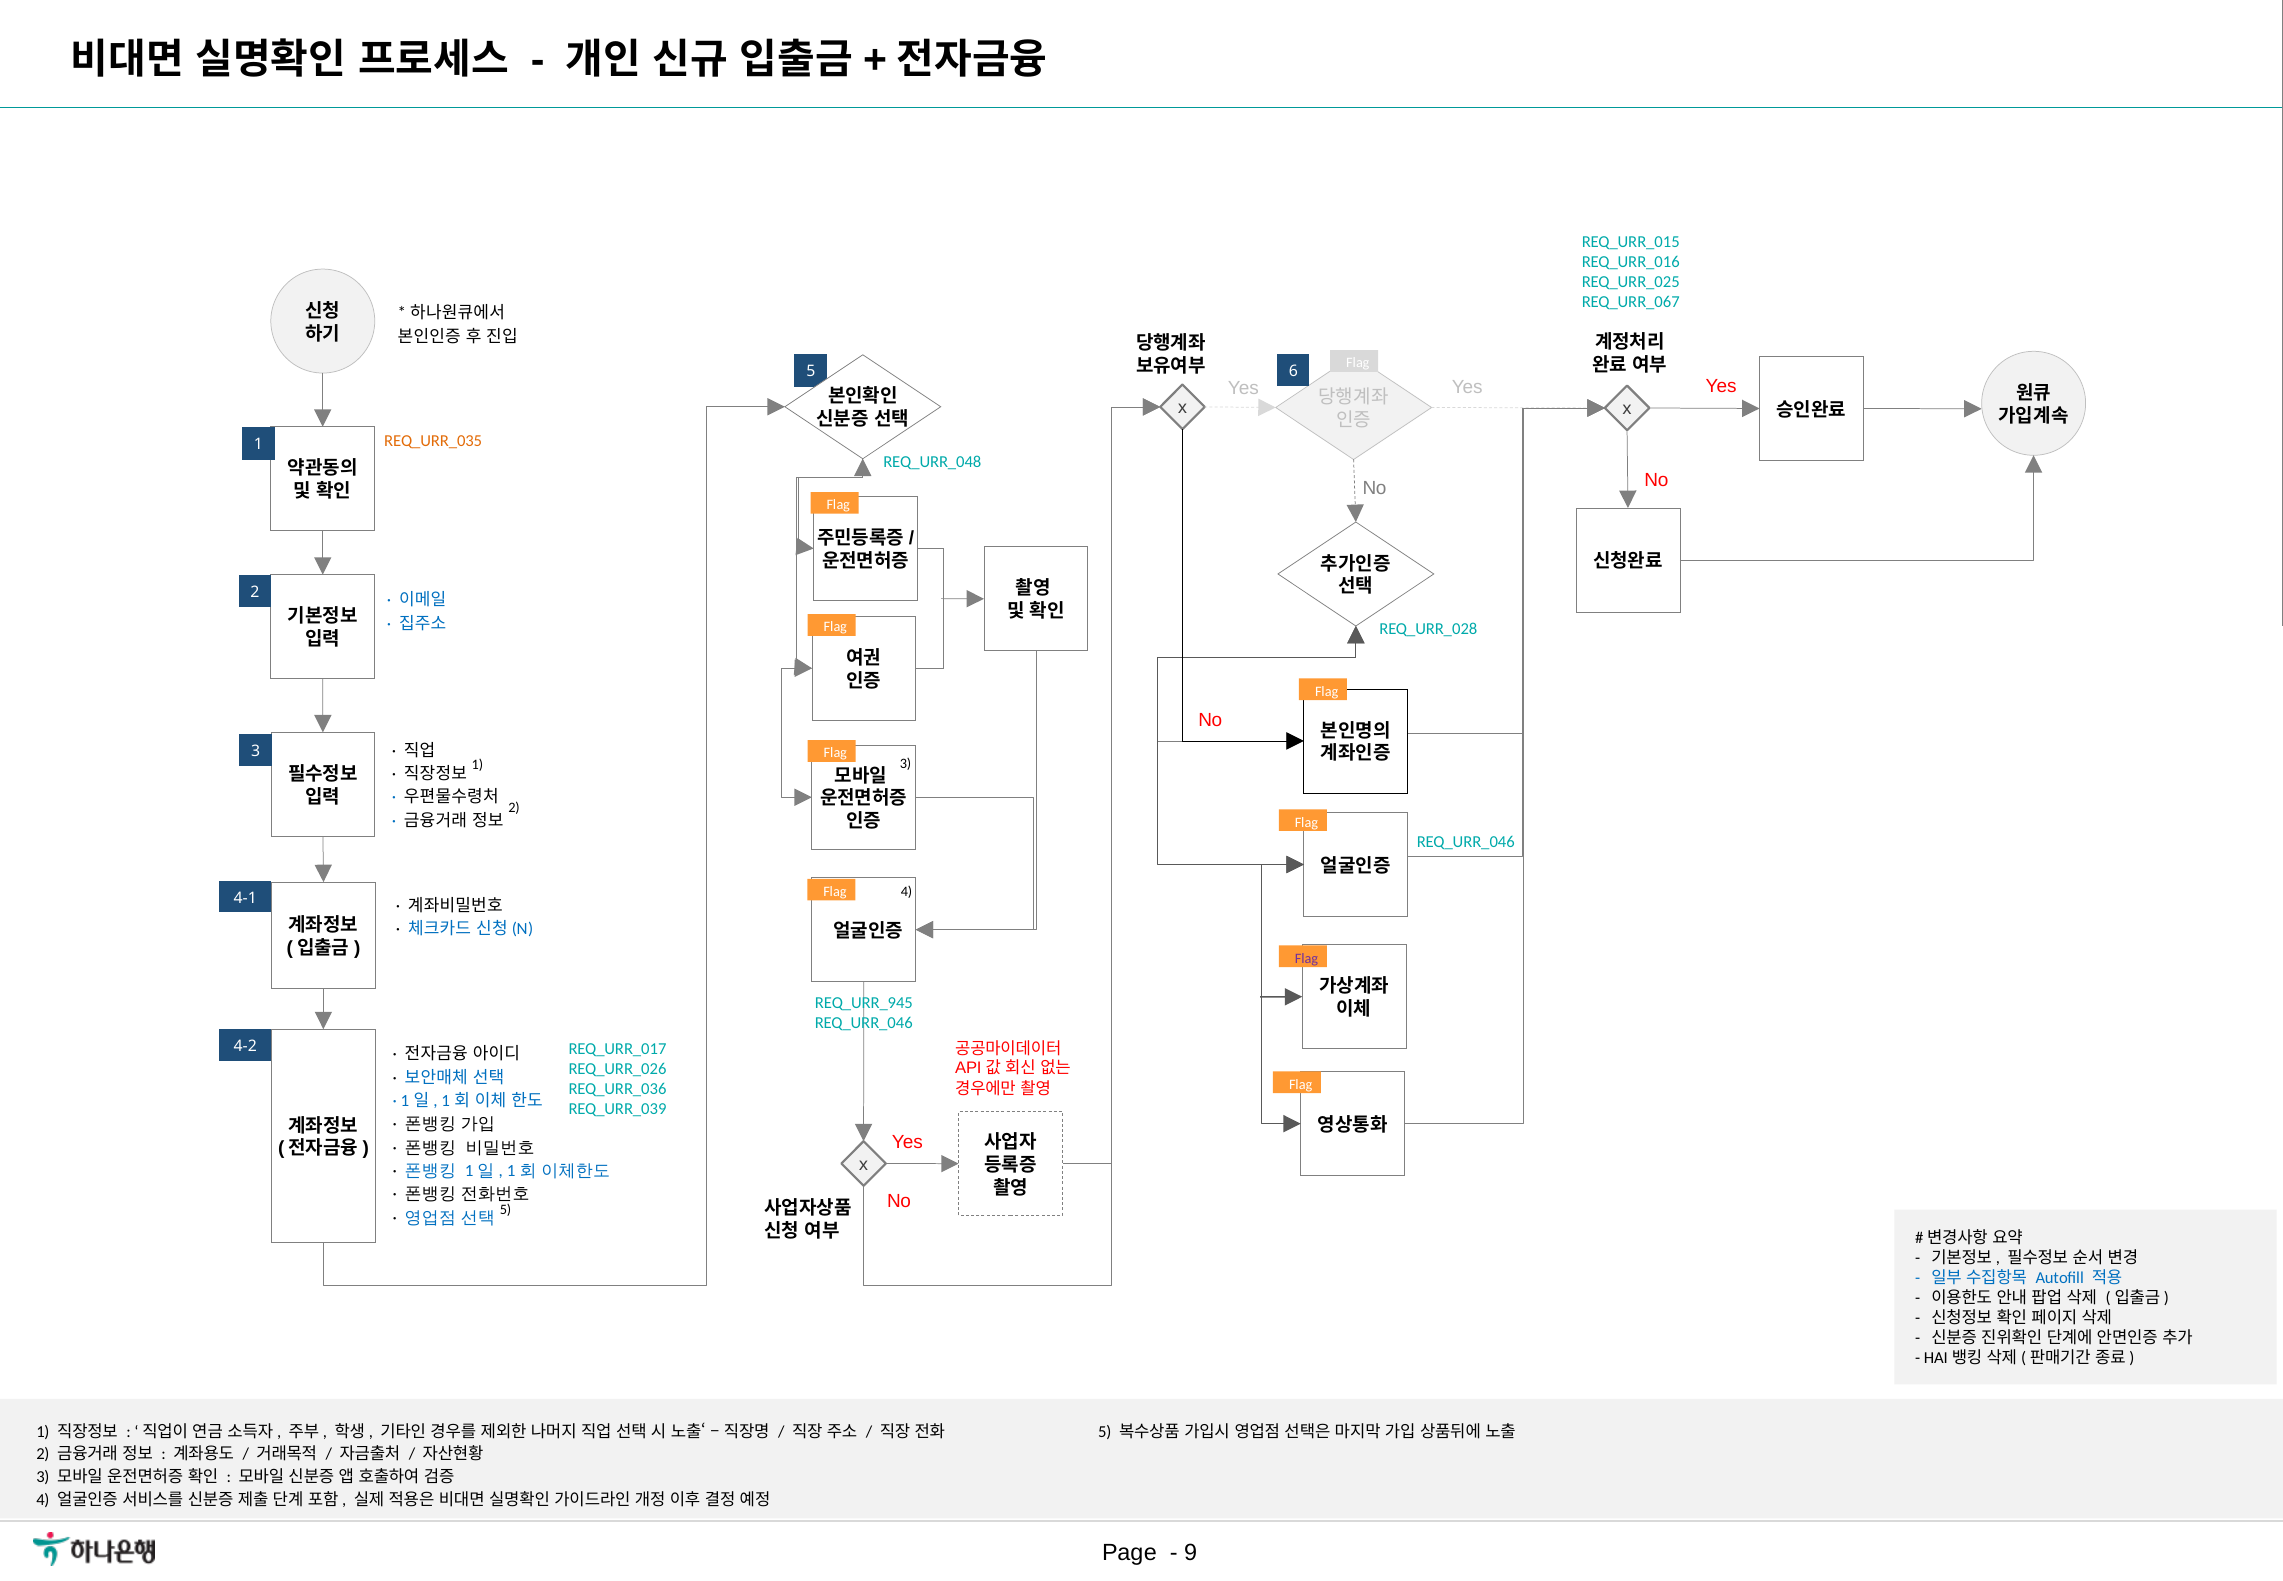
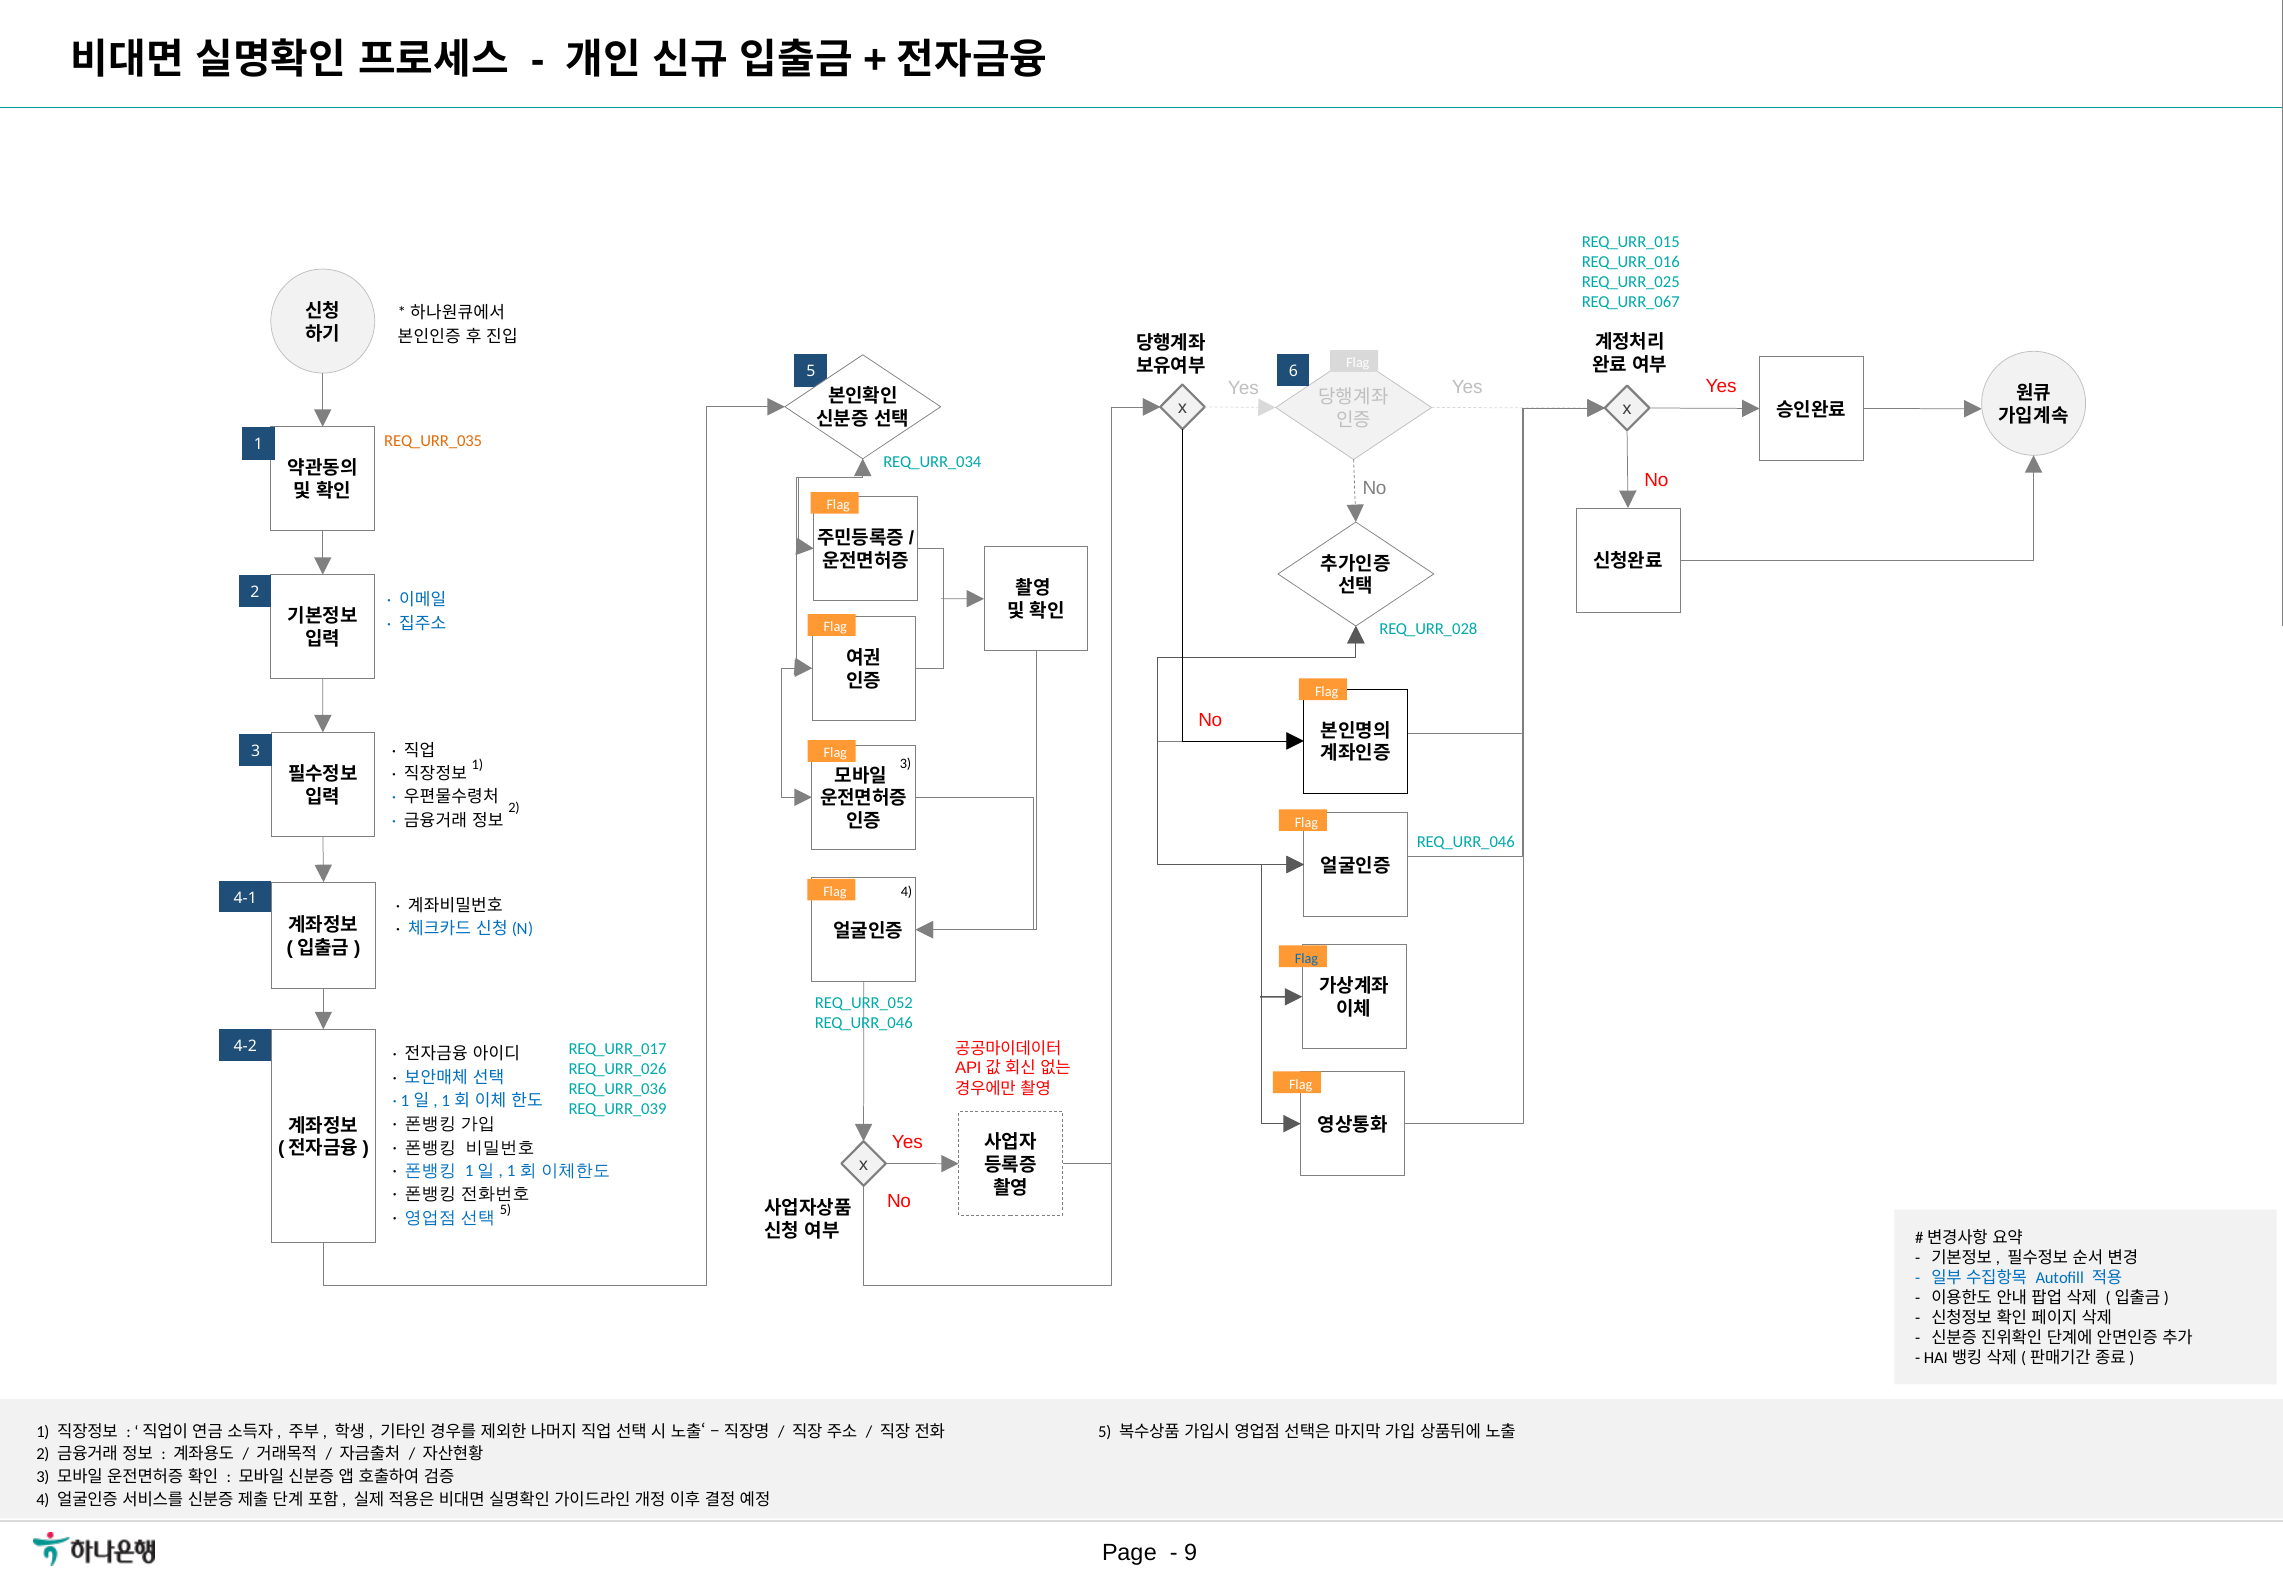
REQ_URR_048: REQ_URR_048 -> REQ_URR_034 (932, 462)
Flag colour: purple -> blue (1307, 958)
REQ_URR_945: REQ_URR_945 -> REQ_URR_052 (864, 1002)
